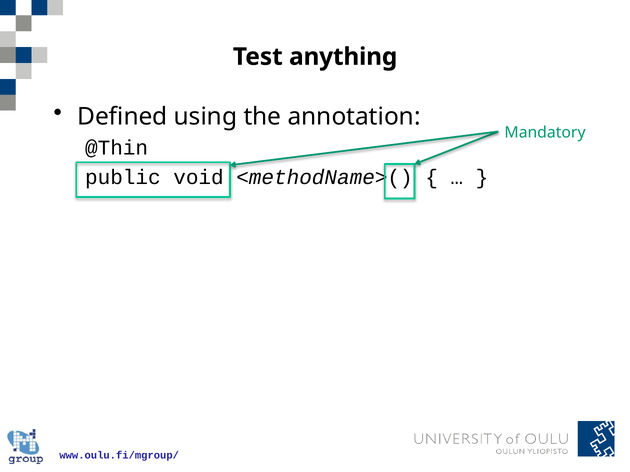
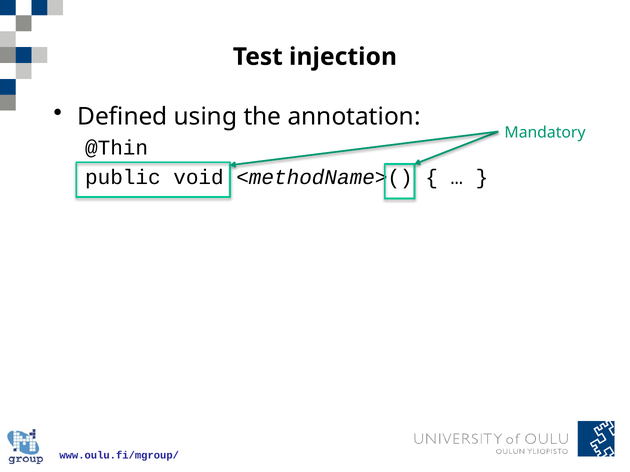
anything: anything -> injection (343, 57)
